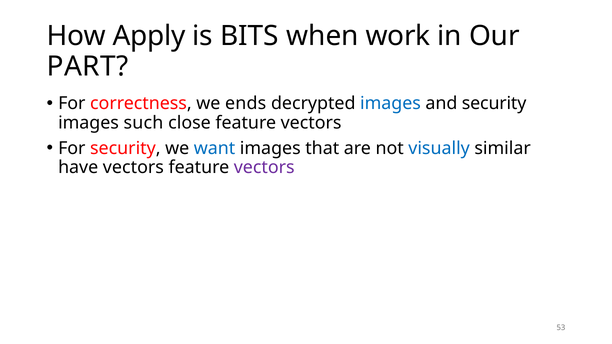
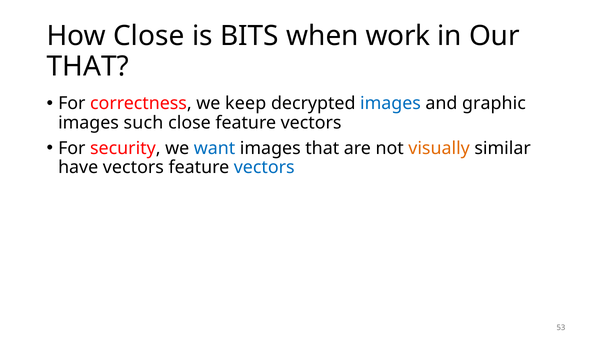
How Apply: Apply -> Close (149, 36)
PART: PART -> THAT (88, 67)
ends: ends -> keep (246, 103)
and security: security -> graphic (494, 103)
visually colour: blue -> orange (439, 148)
vectors colour: purple -> blue (264, 168)
